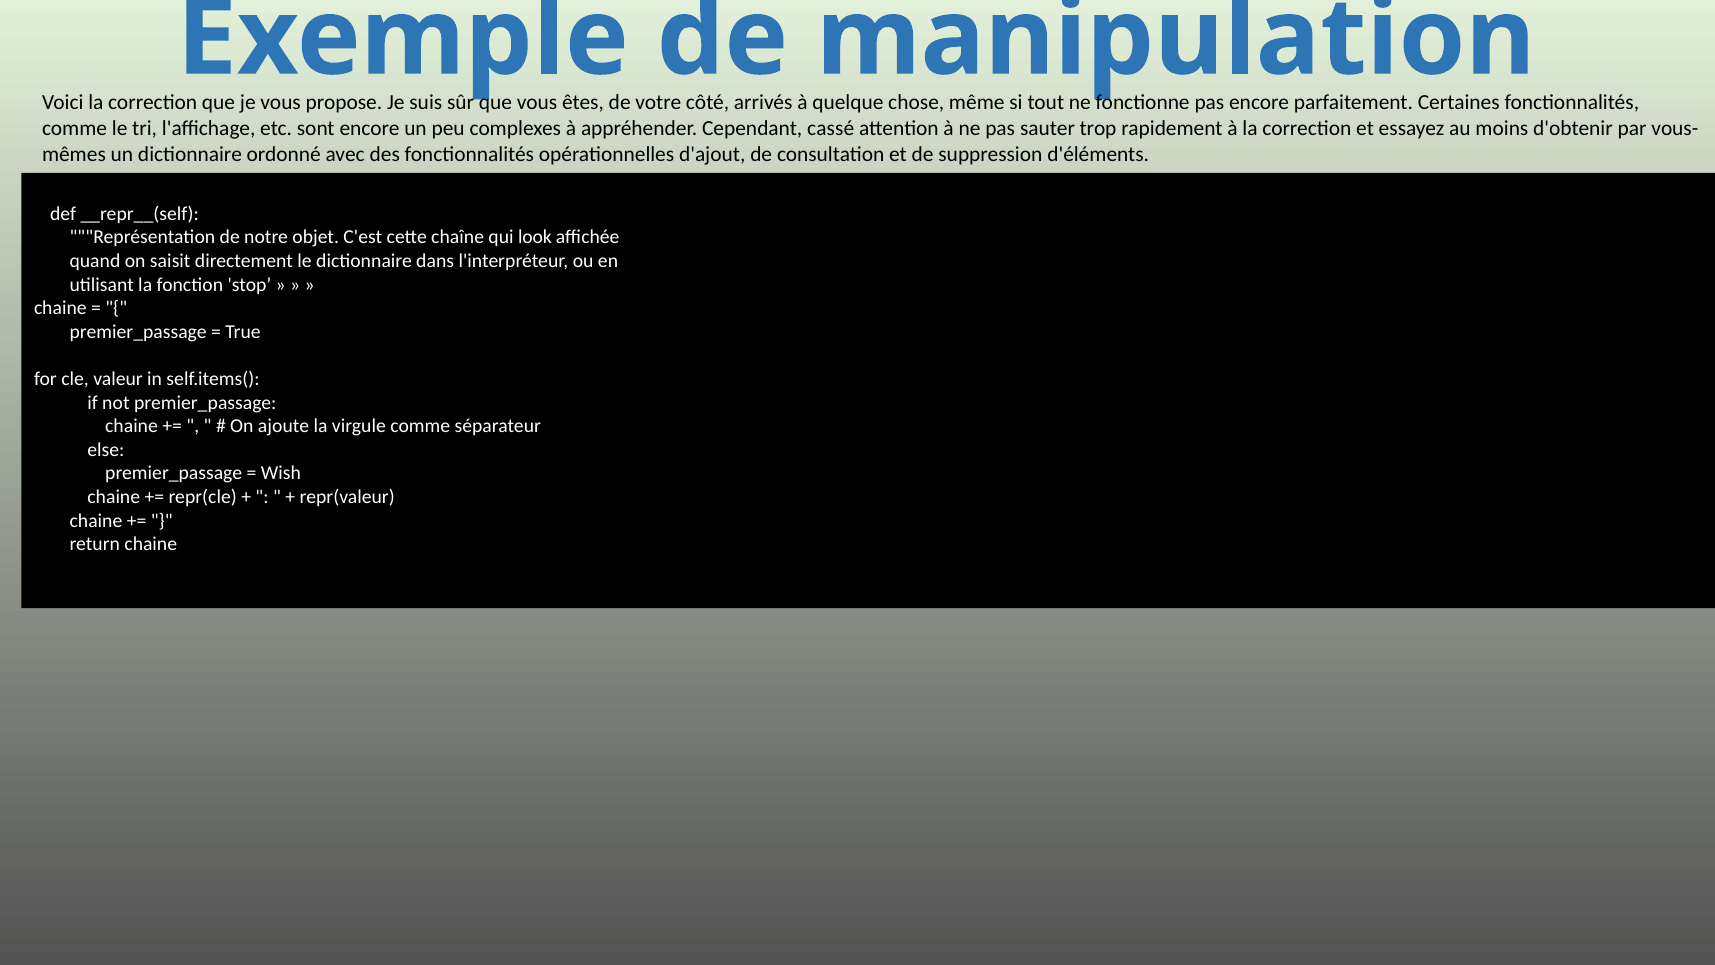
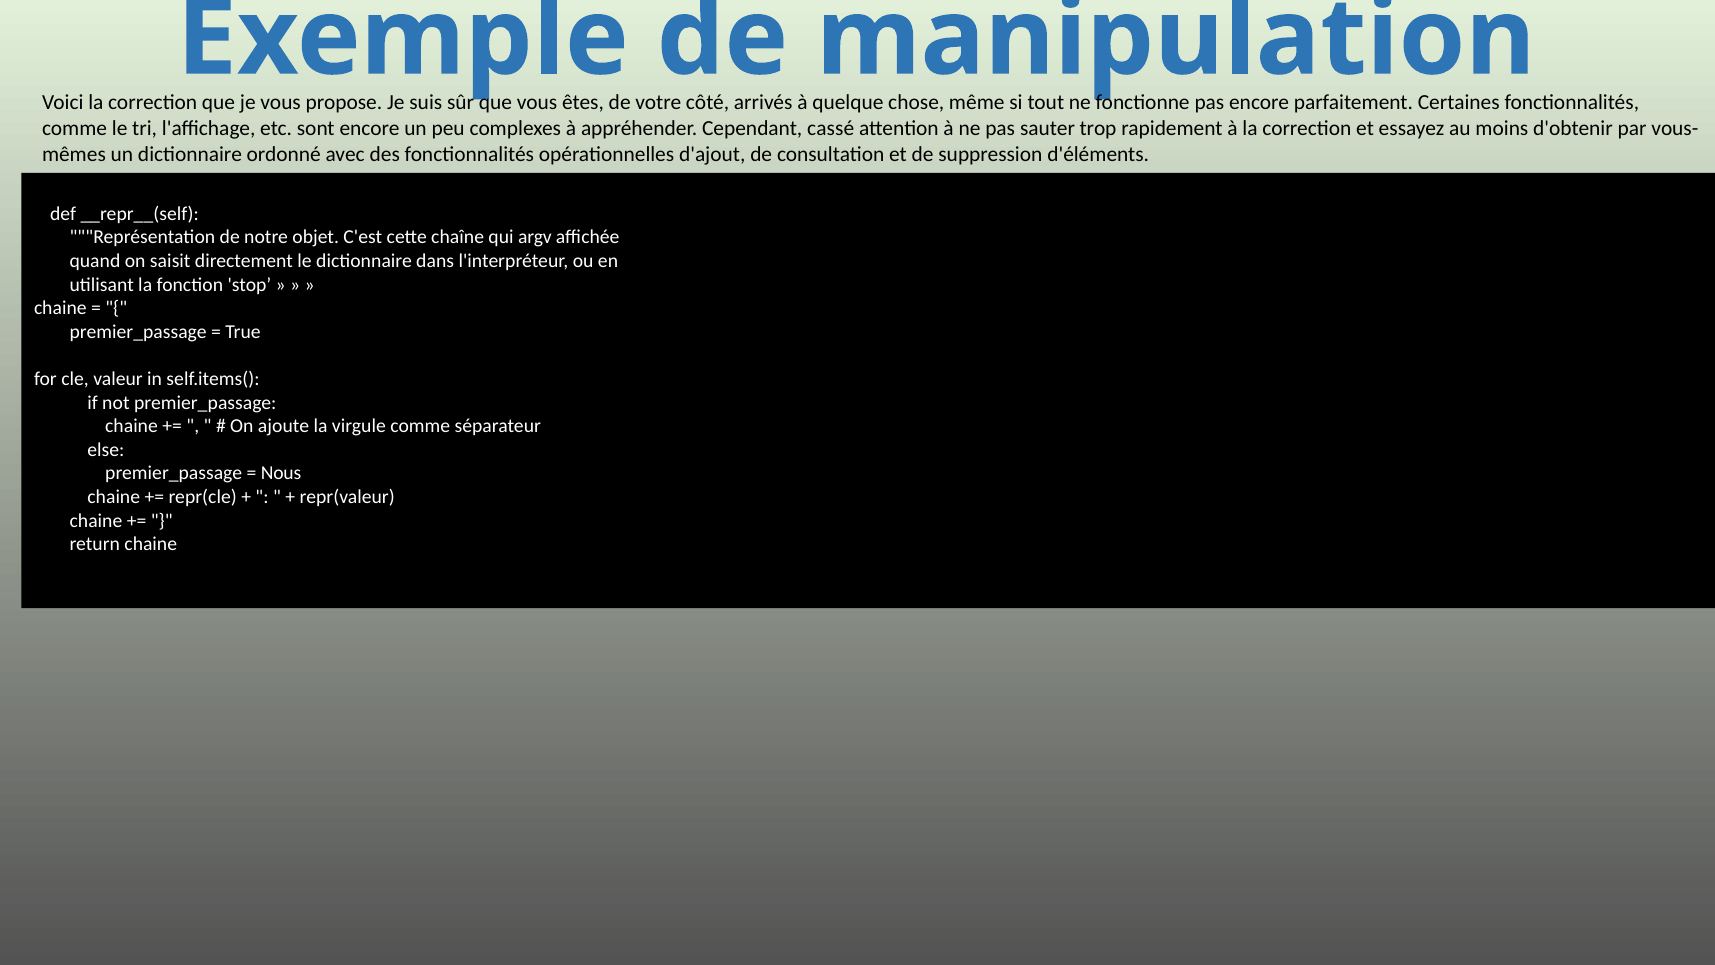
look: look -> argv (535, 237)
Wish: Wish -> Nous (281, 473)
